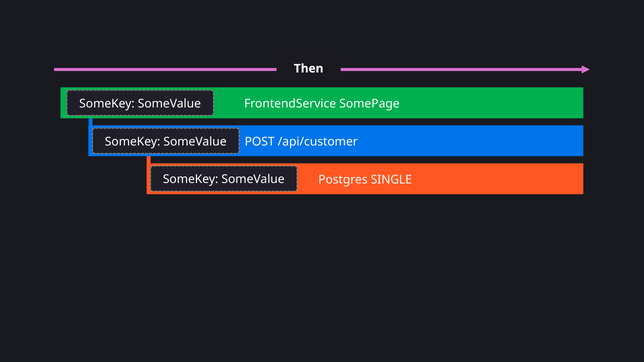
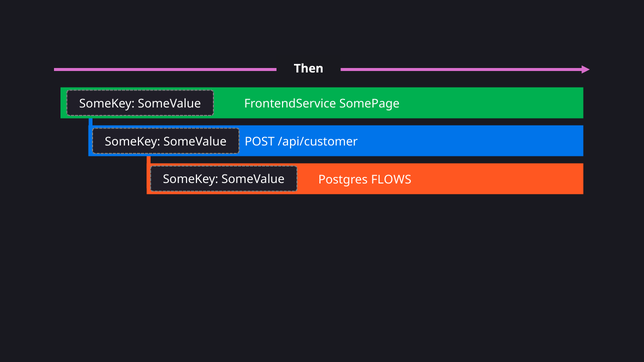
SINGLE: SINGLE -> FLOWS (391, 180)
